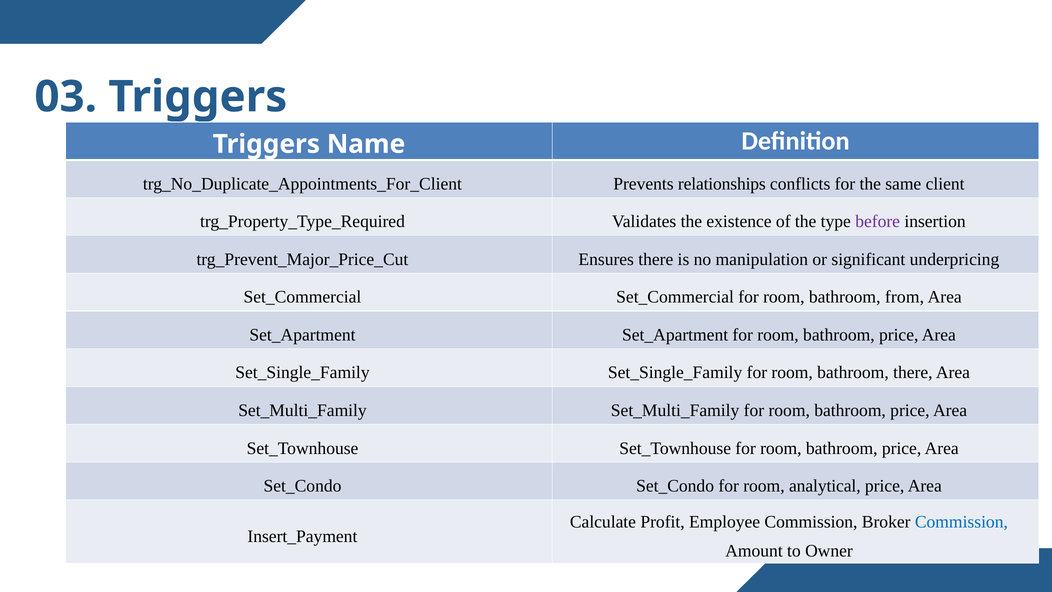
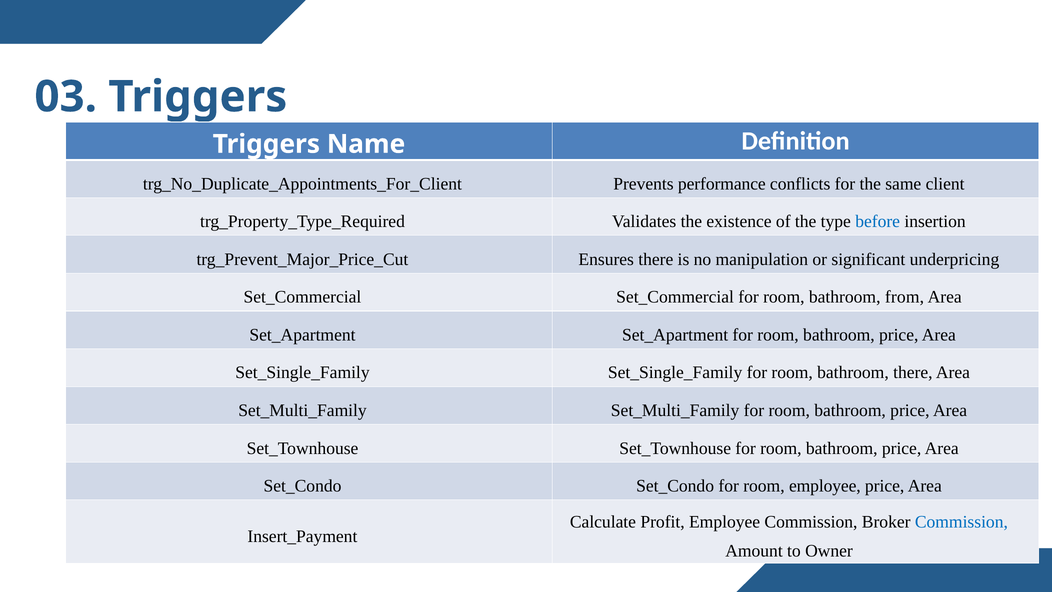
relationships: relationships -> performance (722, 184)
before colour: purple -> blue (878, 221)
room analytical: analytical -> employee (825, 486)
